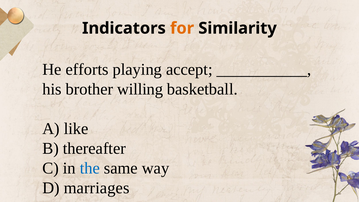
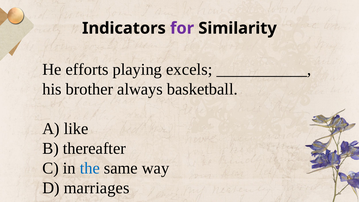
for colour: orange -> purple (182, 28)
accept: accept -> excels (189, 69)
willing: willing -> always (140, 89)
